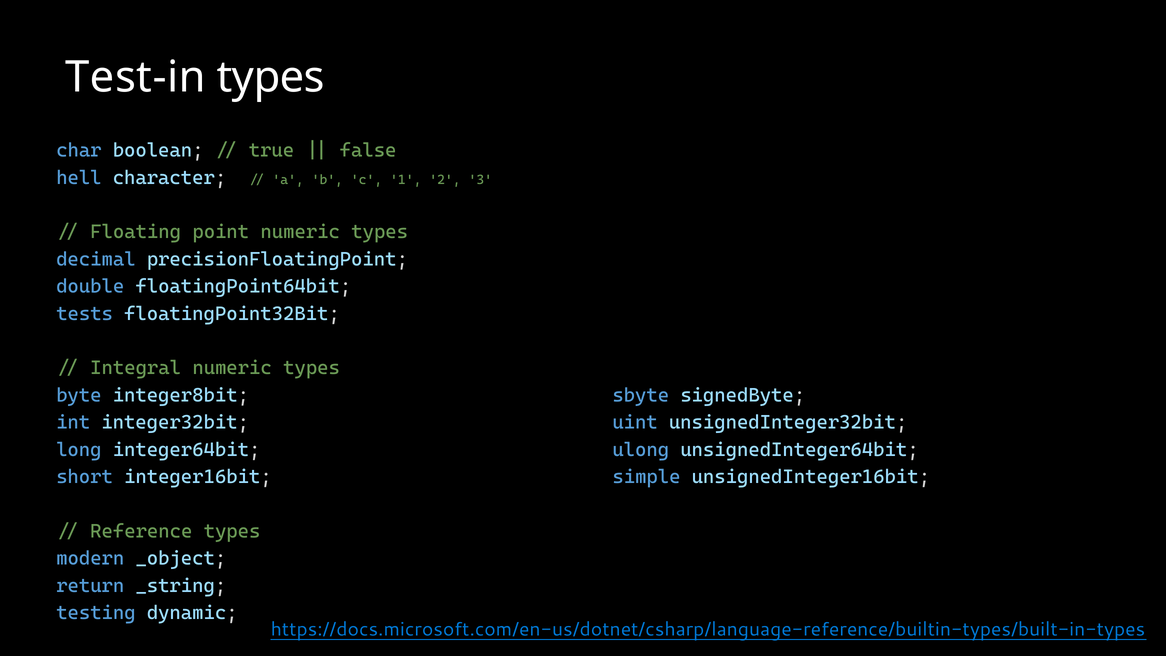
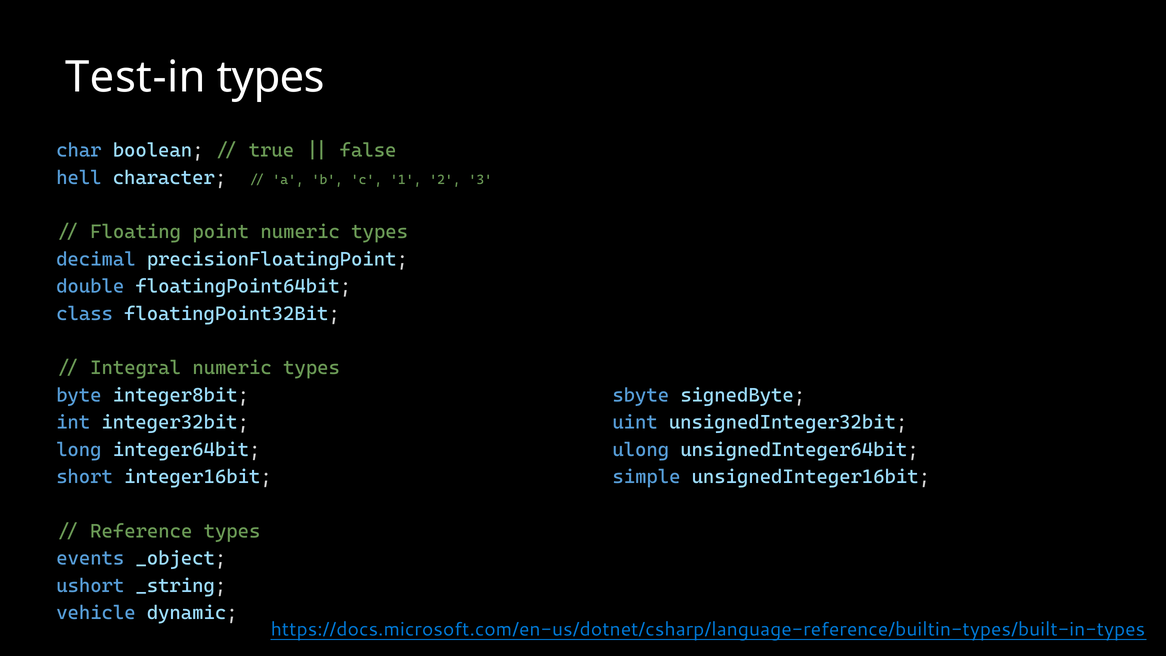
tests: tests -> class (85, 314)
modern: modern -> events (90, 558)
return: return -> ushort (90, 586)
testing: testing -> vehicle (96, 613)
